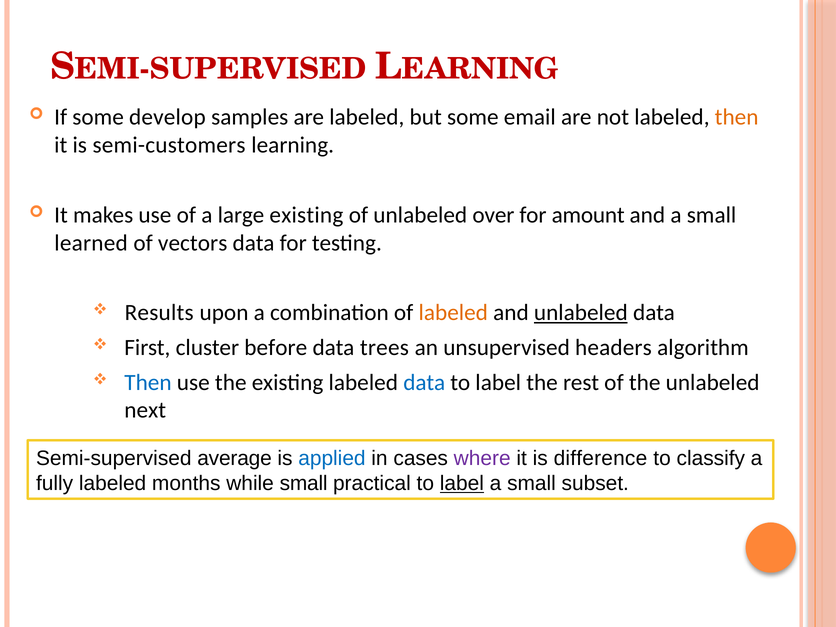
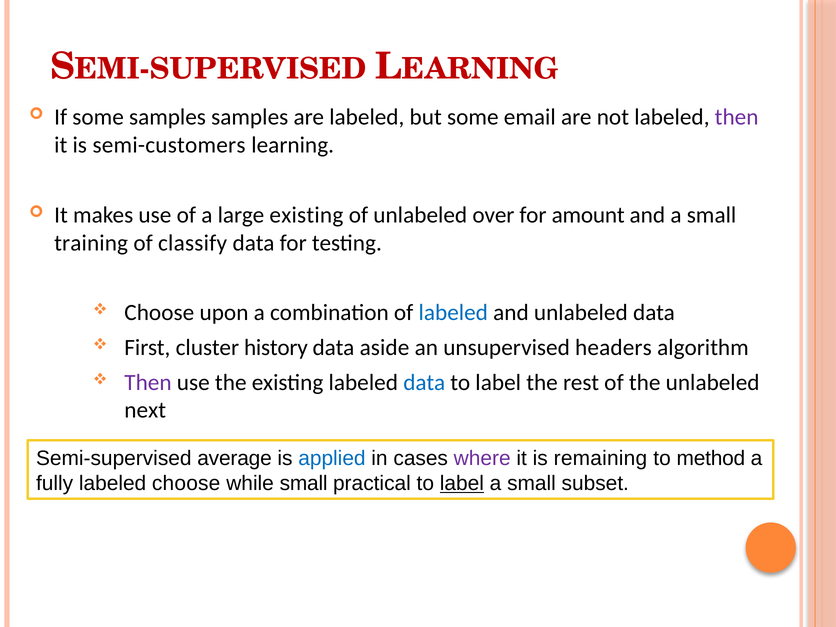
some develop: develop -> samples (168, 117)
then colour: orange -> purple (737, 117)
learned: learned -> training (91, 243)
vectors: vectors -> classify (193, 243)
Results: Results -> Choose (159, 313)
labeled colour: orange -> blue (453, 313)
unlabeled underline: present -> none (581, 313)
before: before -> history (276, 348)
trees: trees -> aside (384, 348)
Then colour: blue -> purple (148, 382)
difference: difference -> remaining (600, 458)
classify: classify -> method (711, 458)
labeled months: months -> choose (186, 484)
